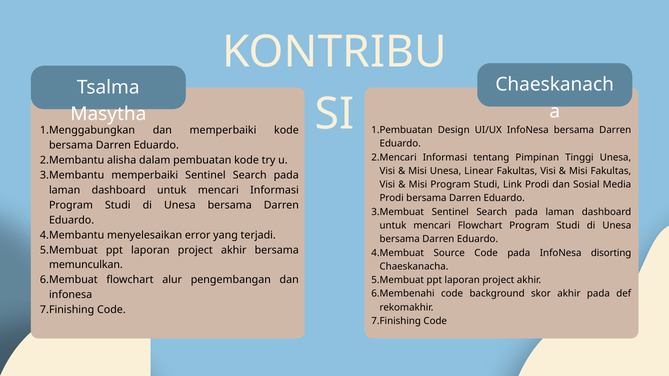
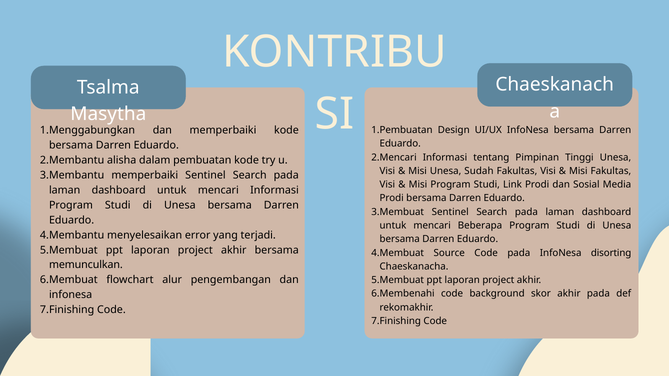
Linear: Linear -> Sudah (479, 171)
mencari Flowchart: Flowchart -> Beberapa (480, 226)
